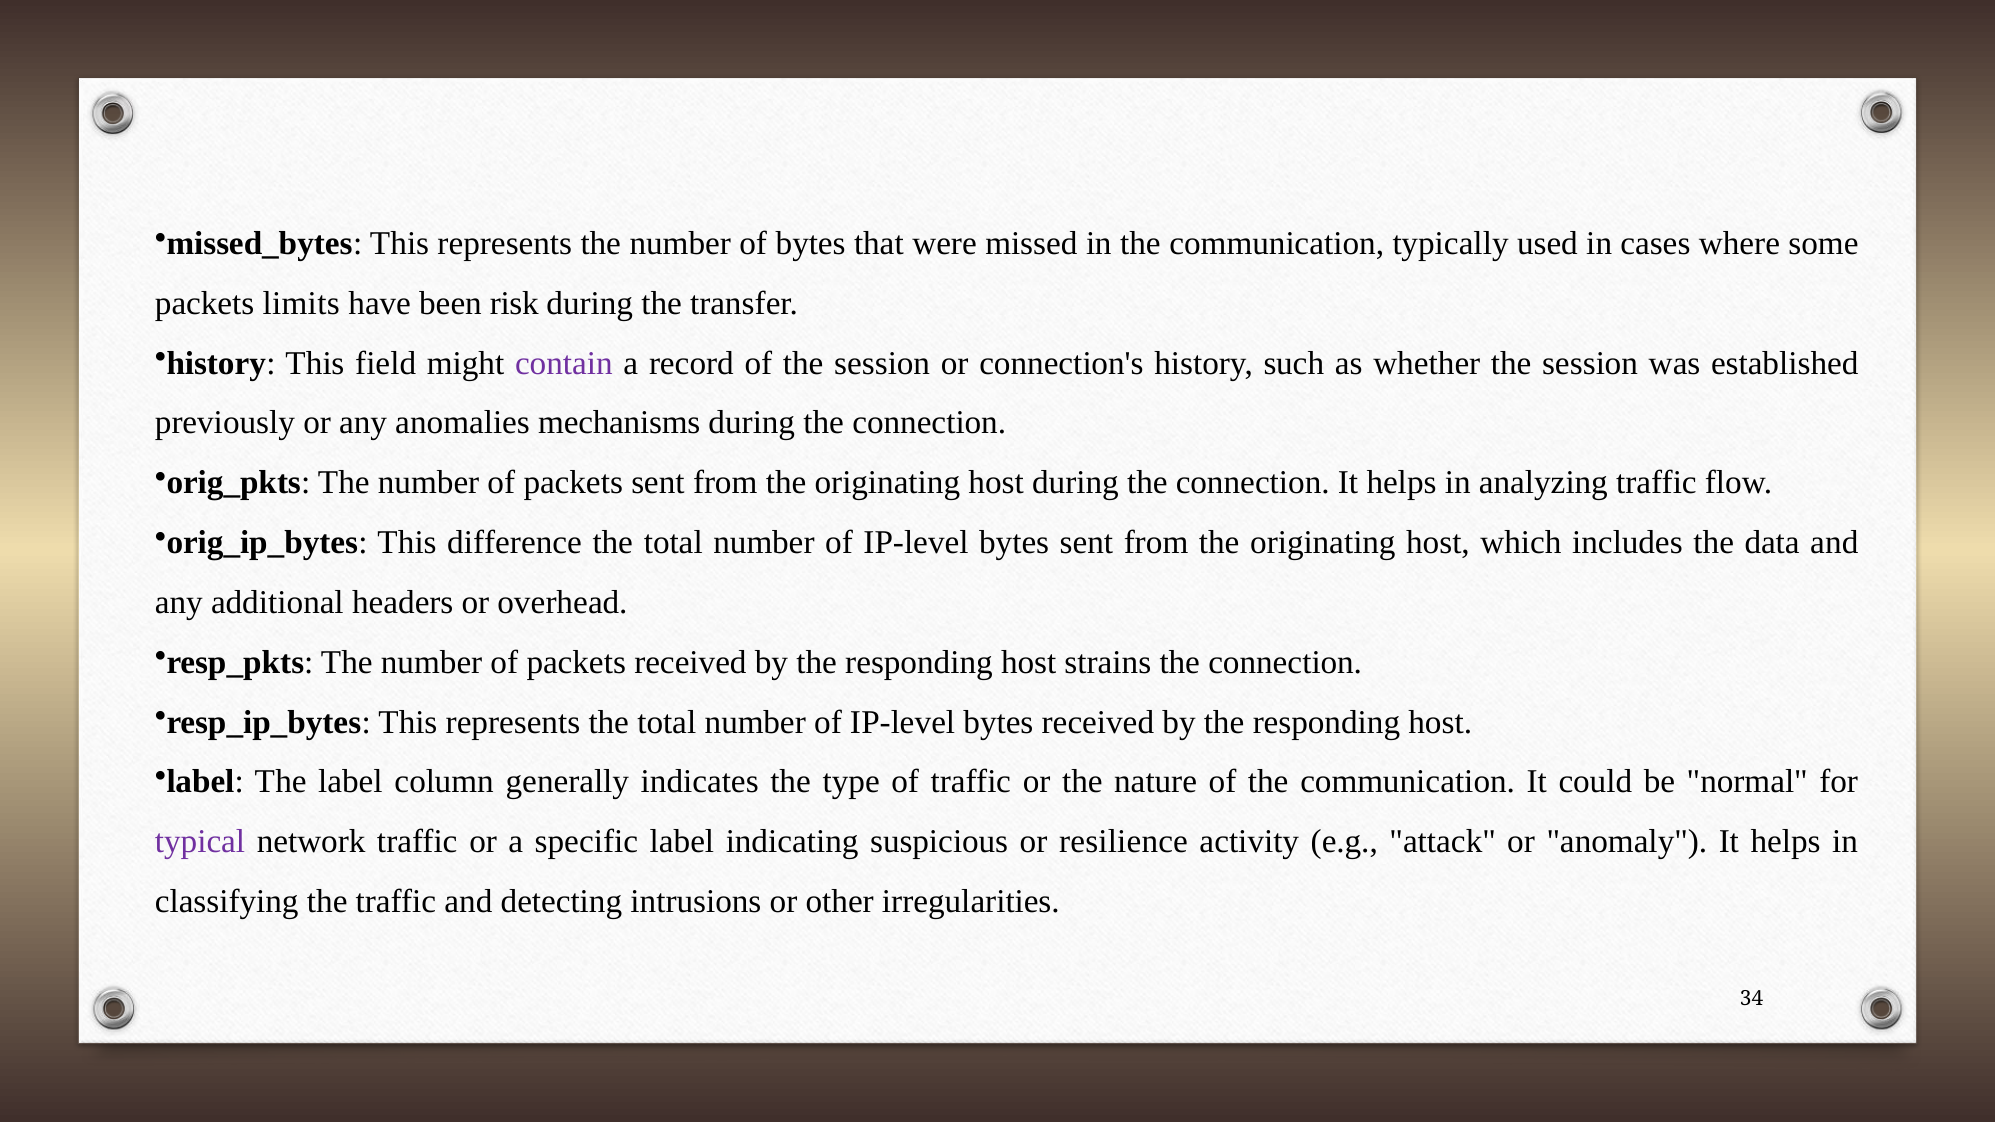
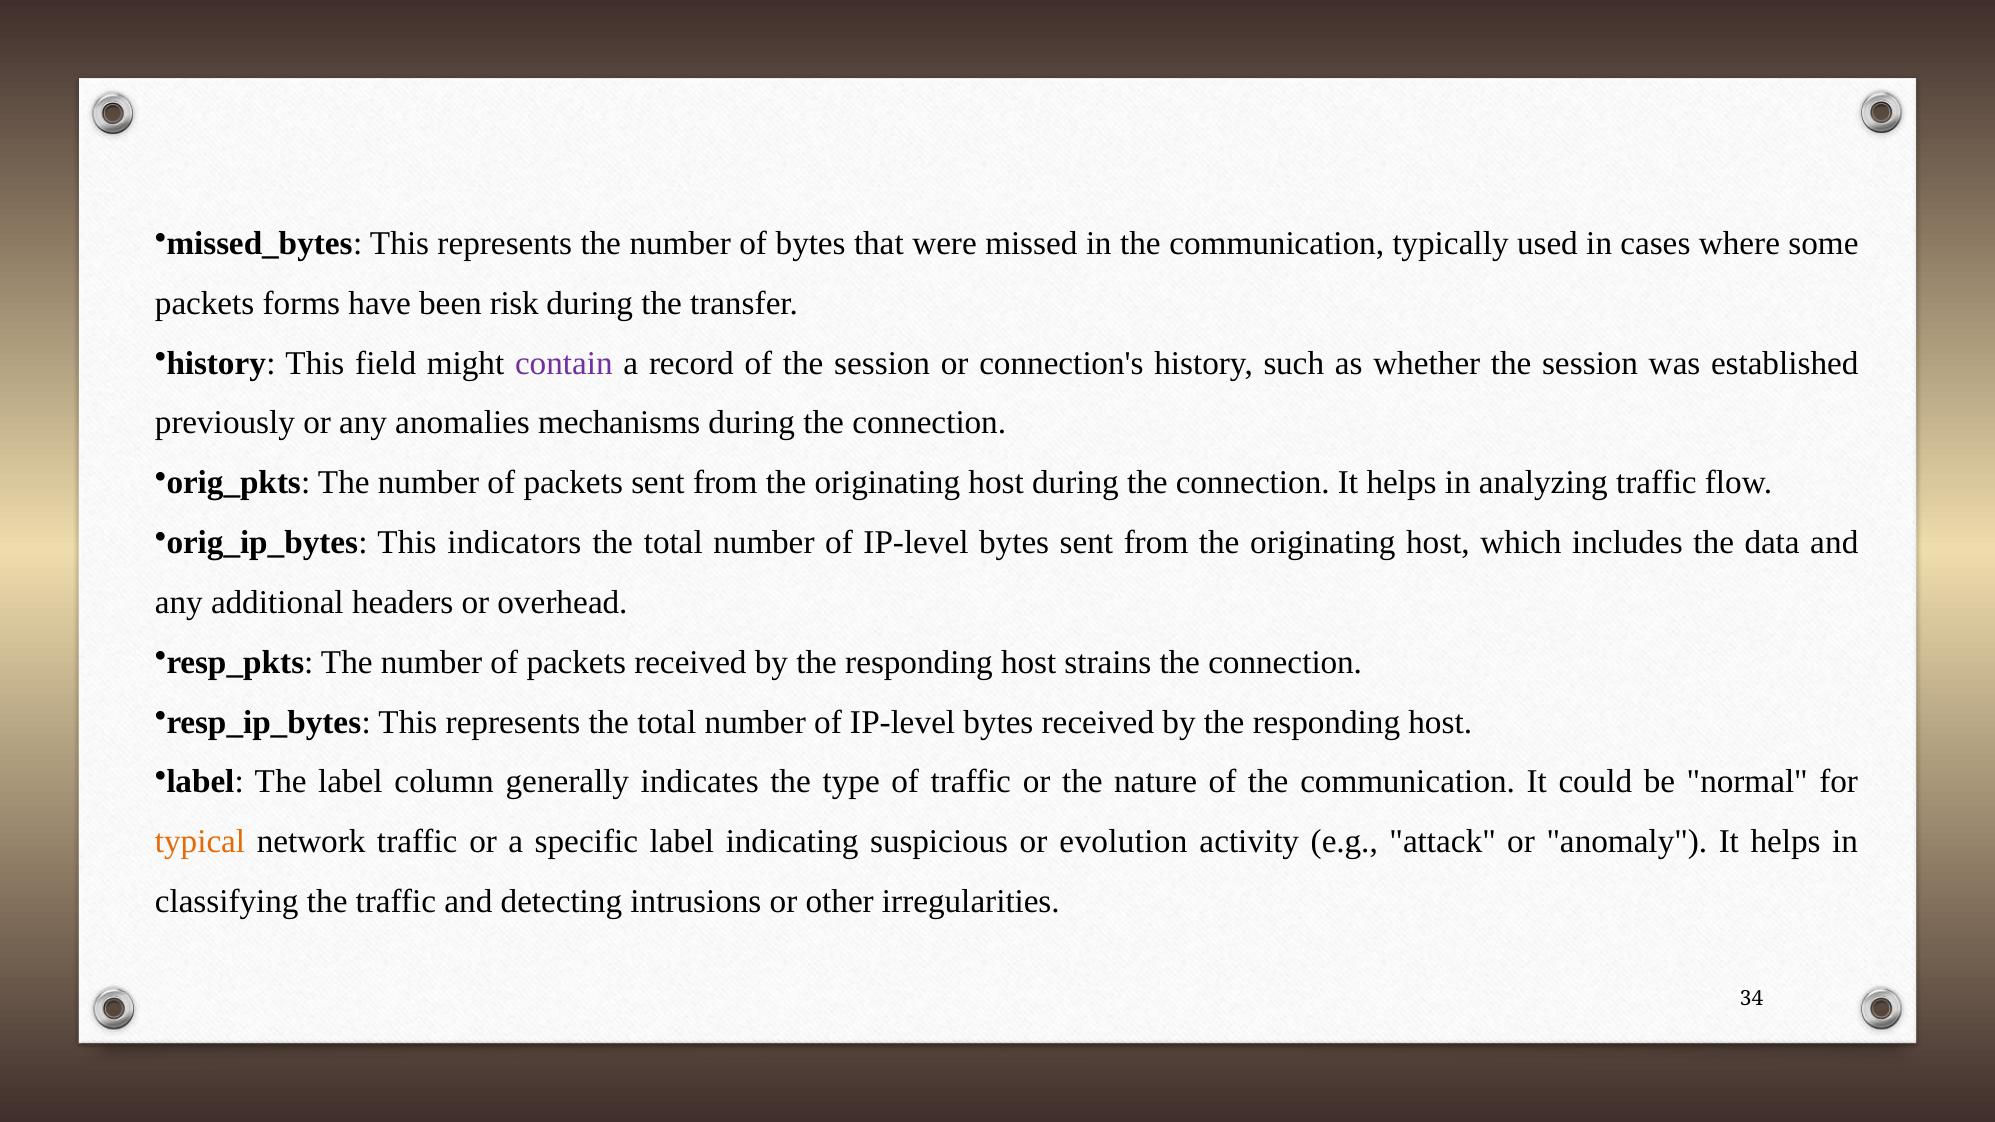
limits: limits -> forms (301, 303)
difference: difference -> indicators (514, 543)
typical colour: purple -> orange (200, 842)
resilience: resilience -> evolution (1123, 842)
